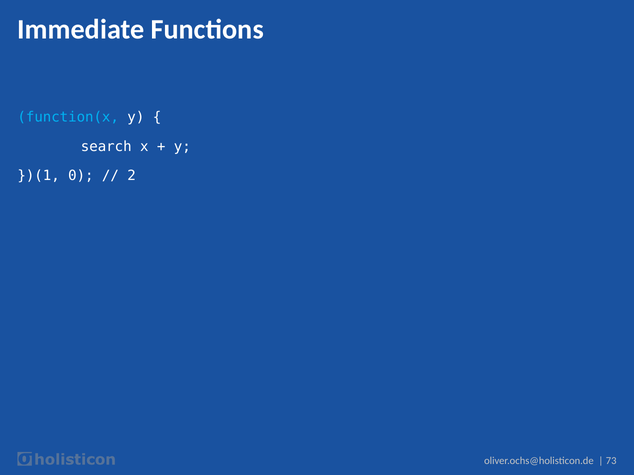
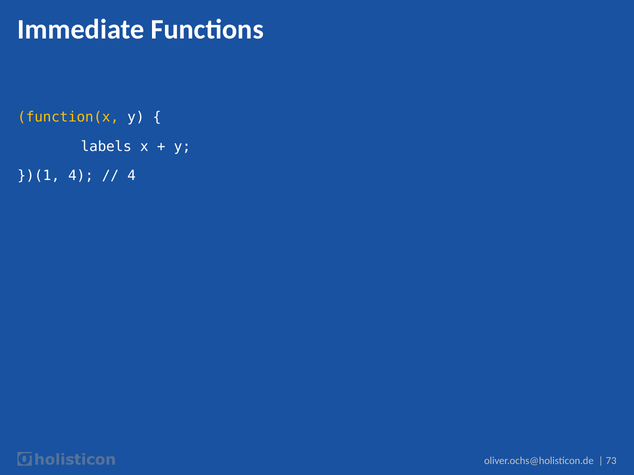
function(x colour: light blue -> yellow (68, 117)
search: search -> labels (106, 147)
})(1 0: 0 -> 4 (81, 176)
2: 2 -> 4 (132, 176)
